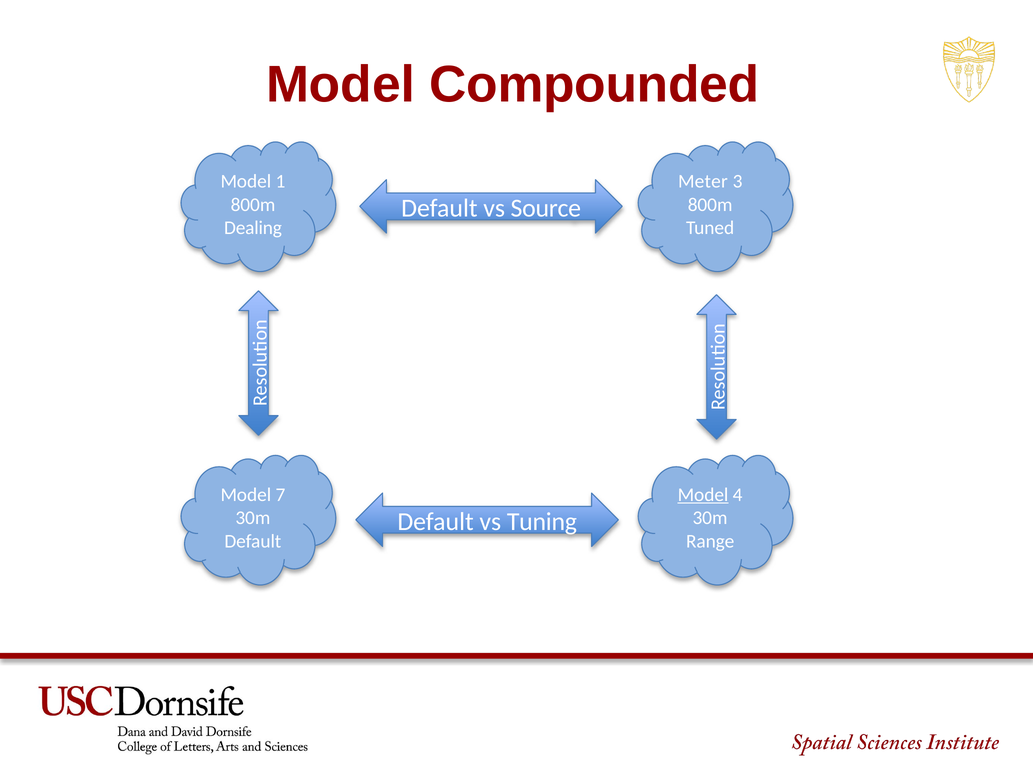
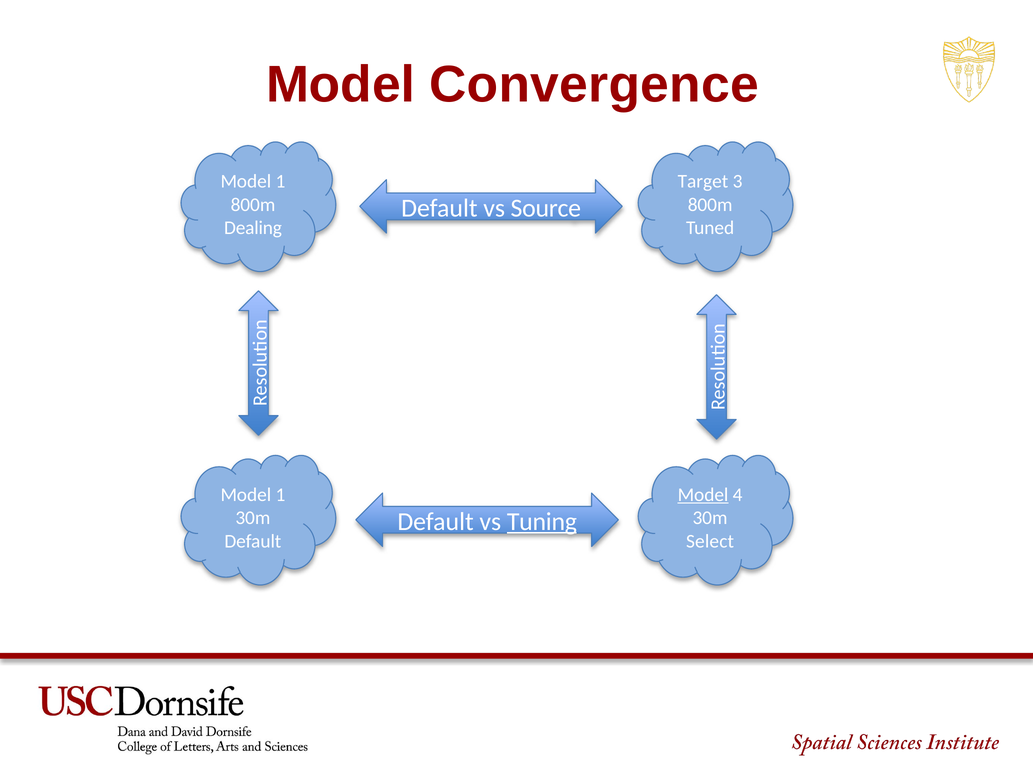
Compounded: Compounded -> Convergence (594, 85)
Meter: Meter -> Target (703, 181)
7: 7 -> 1 (280, 495)
Tuning underline: none -> present (542, 521)
Range: Range -> Select (710, 541)
